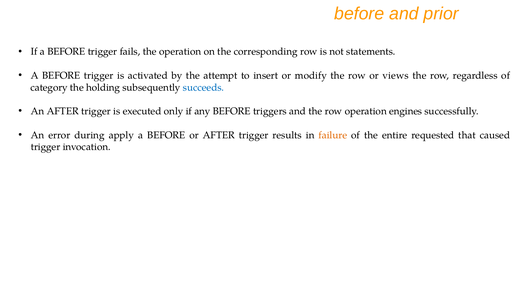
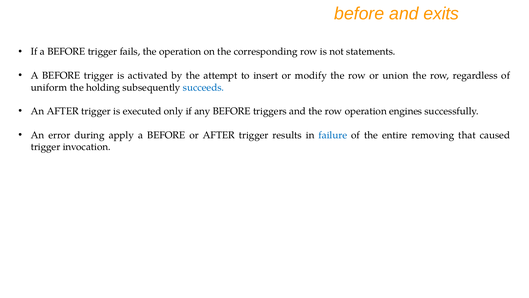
prior: prior -> exits (441, 14)
views: views -> union (396, 75)
category: category -> uniform (49, 87)
failure colour: orange -> blue (333, 135)
requested: requested -> removing (433, 135)
